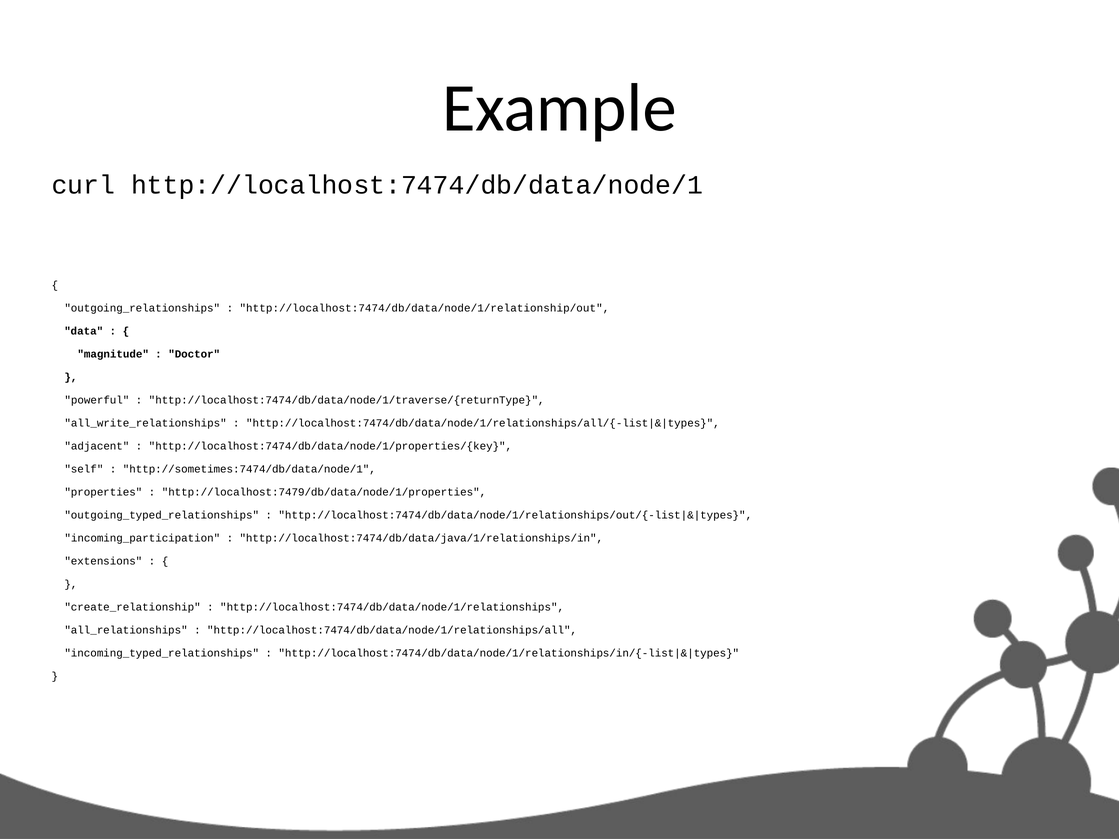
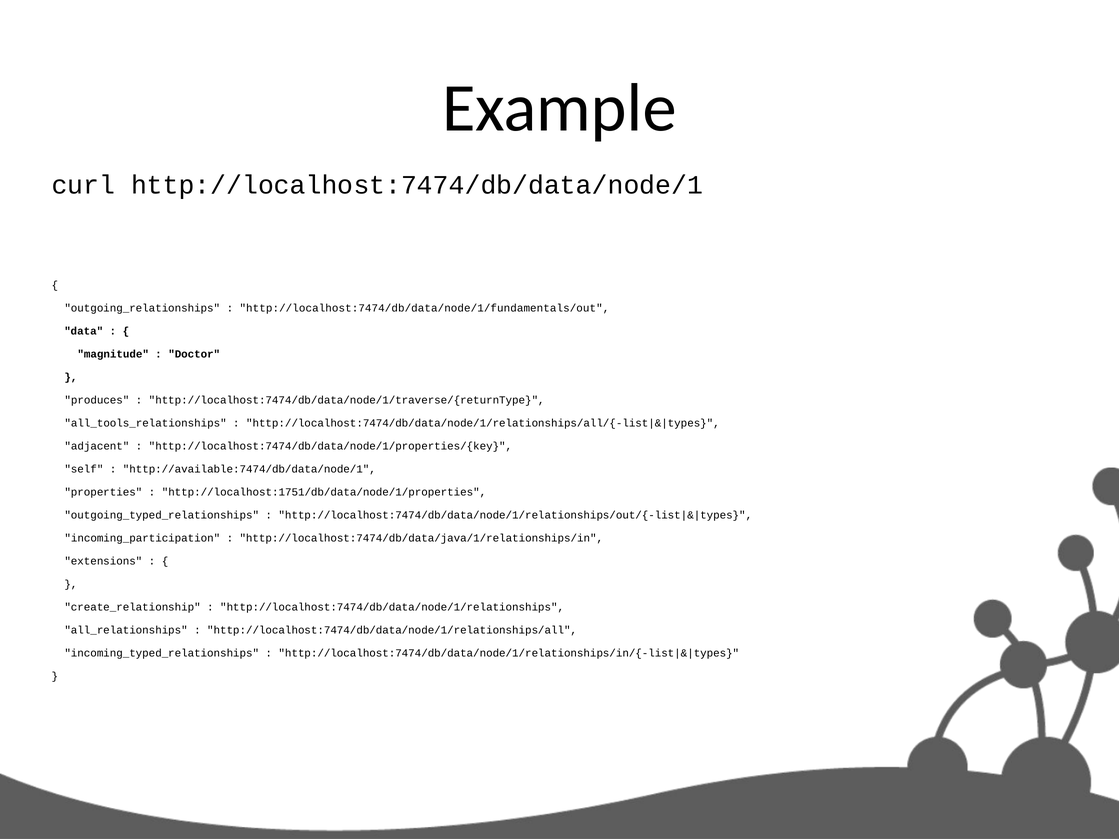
http://localhost:7474/db/data/node/1/relationship/out: http://localhost:7474/db/data/node/1/relationship/out -> http://localhost:7474/db/data/node/1/fundamentals/out (424, 308)
powerful: powerful -> produces (97, 400)
all_write_relationships: all_write_relationships -> all_tools_relationships (146, 423)
http://sometimes:7474/db/data/node/1: http://sometimes:7474/db/data/node/1 -> http://available:7474/db/data/node/1 (249, 469)
http://localhost:7479/db/data/node/1/properties: http://localhost:7479/db/data/node/1/properties -> http://localhost:1751/db/data/node/1/properties (324, 492)
